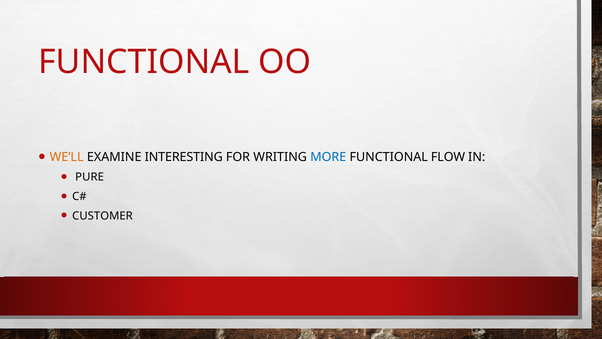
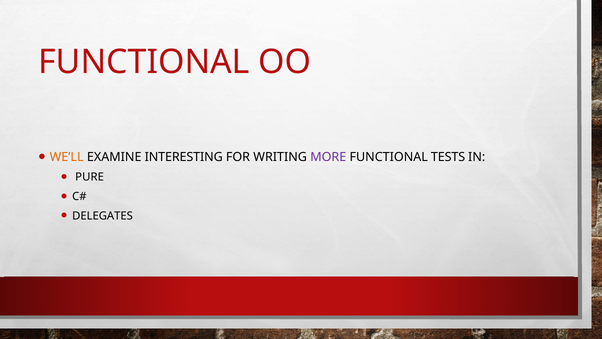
MORE colour: blue -> purple (328, 157)
FLOW: FLOW -> TESTS (448, 157)
CUSTOMER: CUSTOMER -> DELEGATES (103, 216)
